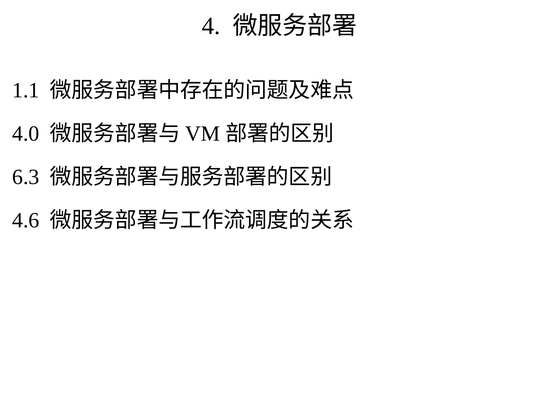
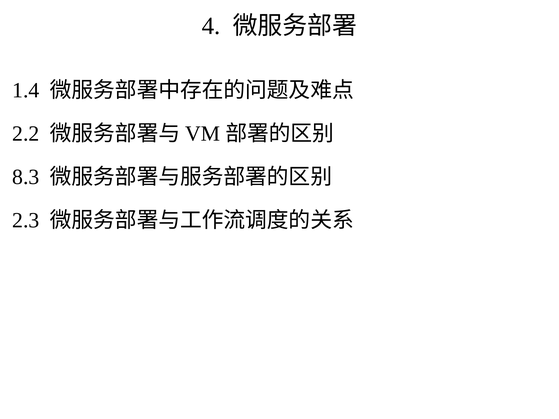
1.1: 1.1 -> 1.4 (26, 90)
4.0: 4.0 -> 2.2 (26, 134)
6.3: 6.3 -> 8.3 (26, 177)
4.6: 4.6 -> 2.3 (26, 220)
